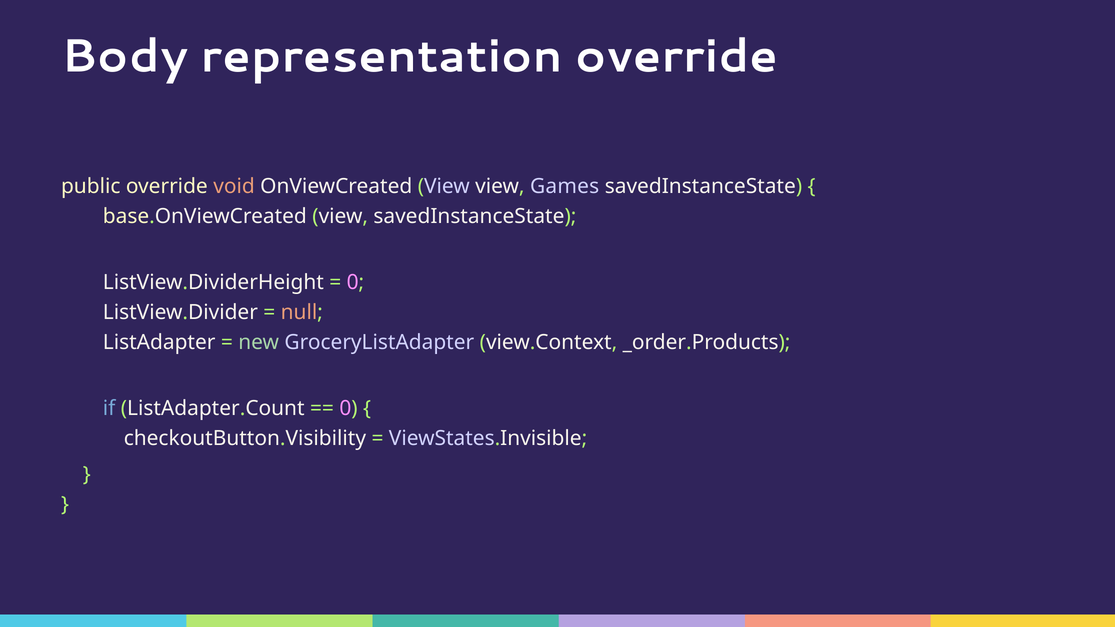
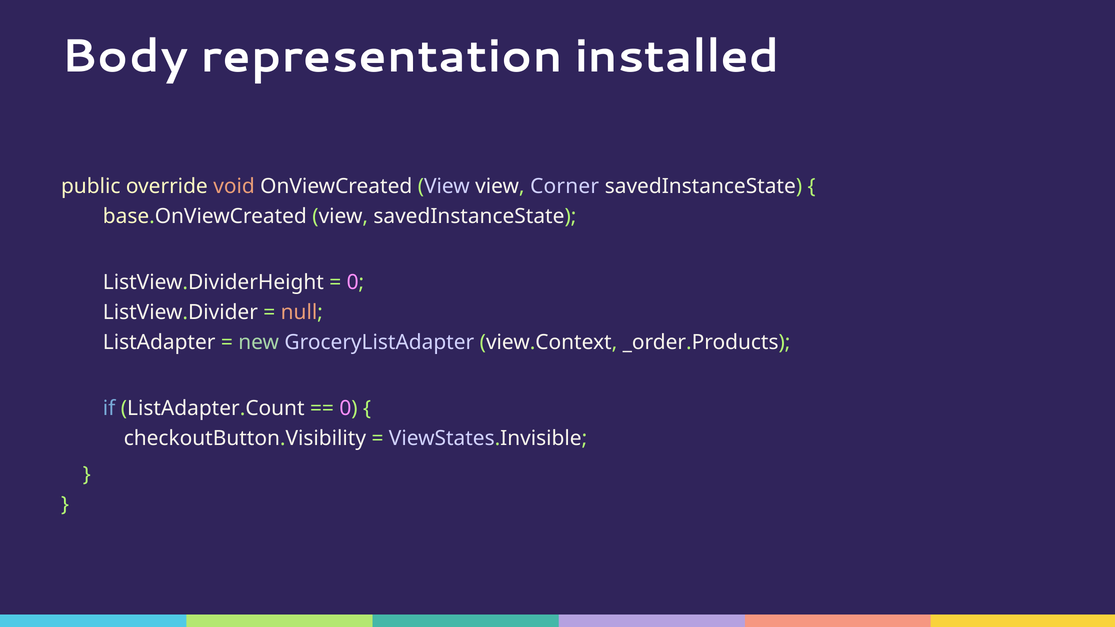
representation override: override -> installed (677, 57)
Games: Games -> Corner (565, 186)
